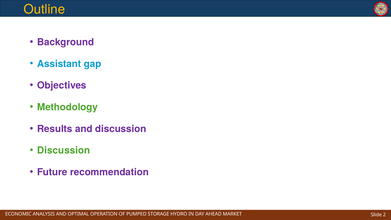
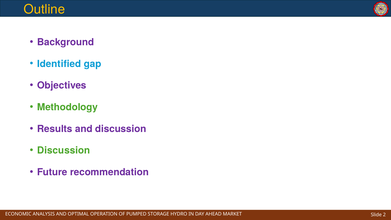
Assistant: Assistant -> Identified (59, 64)
